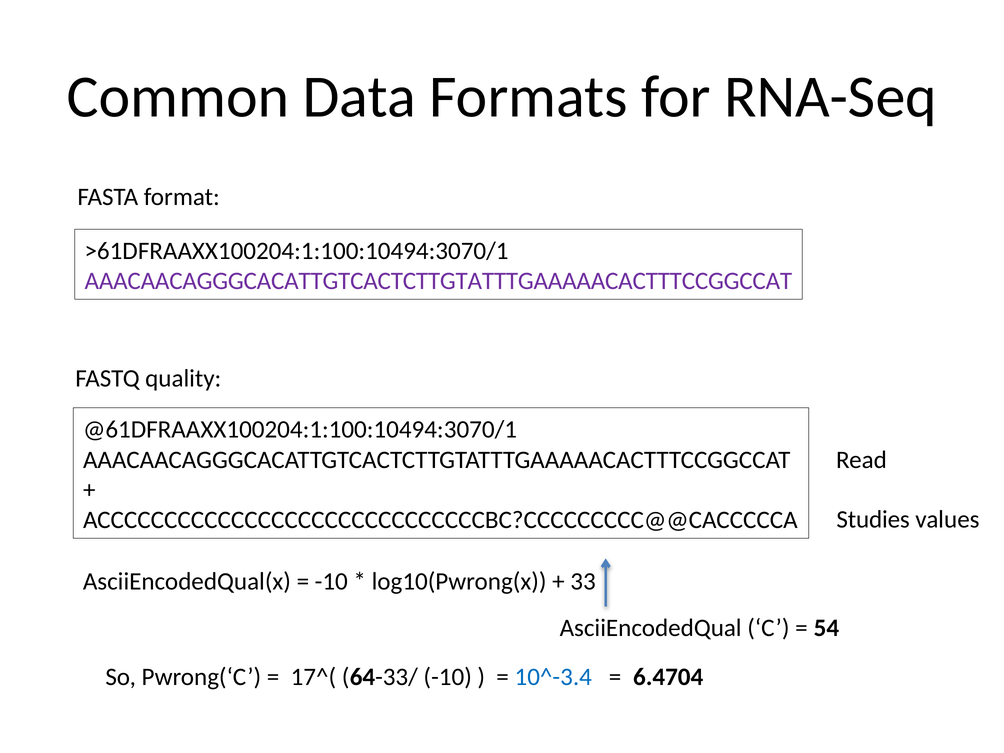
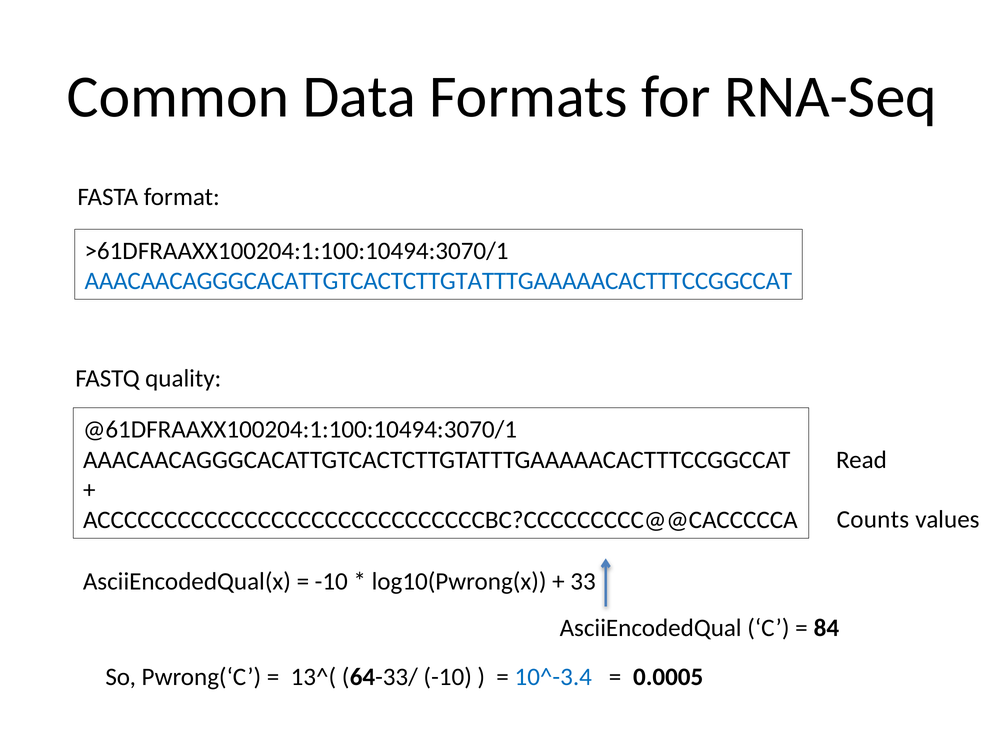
AAACAACAGGGCACATTGTCACTCTTGTATTTGAAAAACACTTTCCGGCCAT colour: purple -> blue (438, 281)
Studies: Studies -> Counts (873, 519)
54: 54 -> 84 (826, 628)
17^(: 17^( -> 13^( (313, 677)
6.4704: 6.4704 -> 0.0005 (668, 677)
